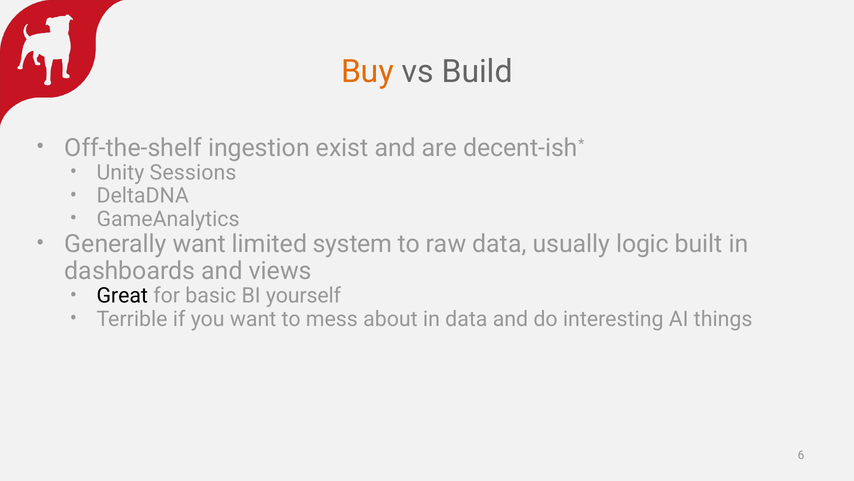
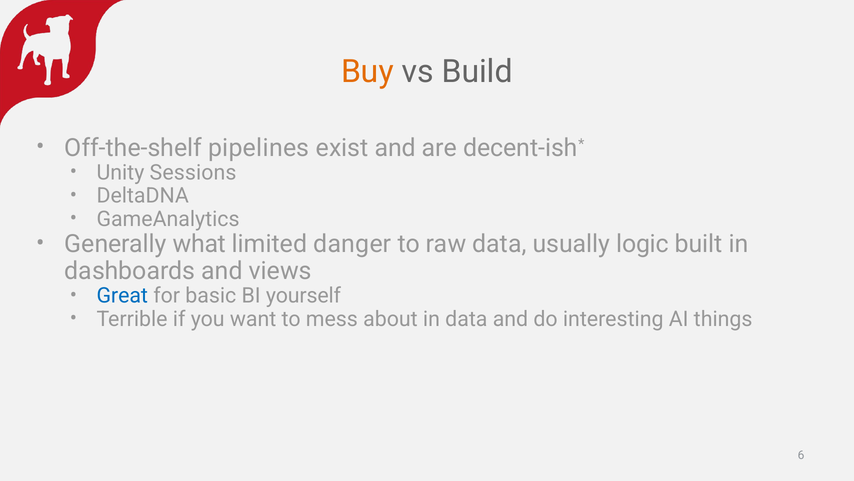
ingestion: ingestion -> pipelines (259, 148)
Generally want: want -> what (199, 244)
system: system -> danger (352, 244)
Great colour: black -> blue (122, 296)
